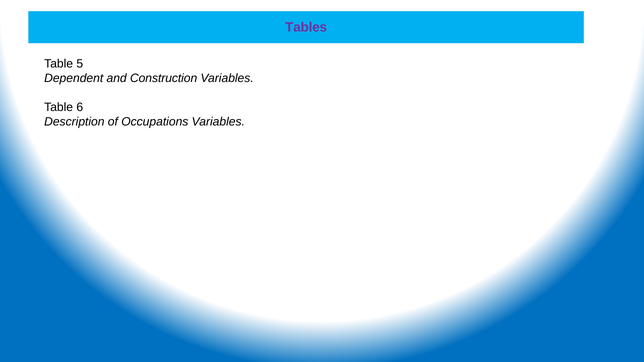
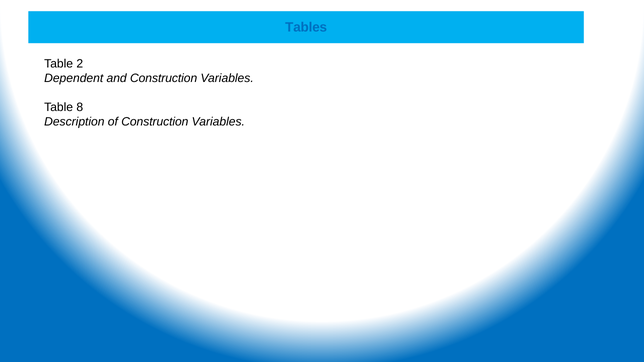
Tables colour: purple -> blue (306, 27)
5: 5 -> 2 (80, 64)
6: 6 -> 8 (80, 107)
of Occupations: Occupations -> Construction (155, 122)
